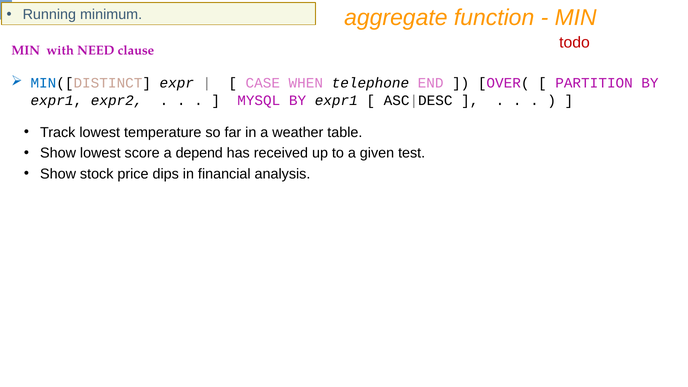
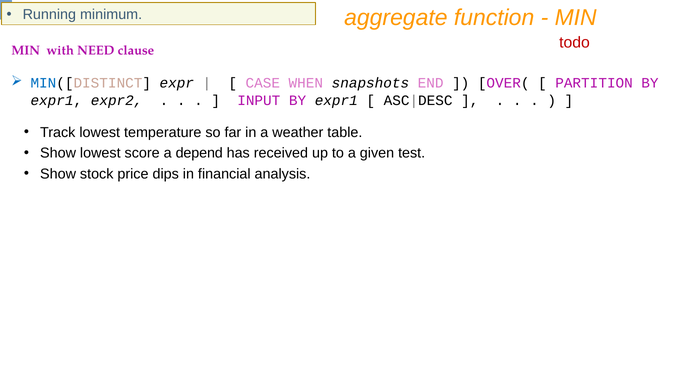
telephone: telephone -> snapshots (370, 83)
MYSQL: MYSQL -> INPUT (259, 100)
